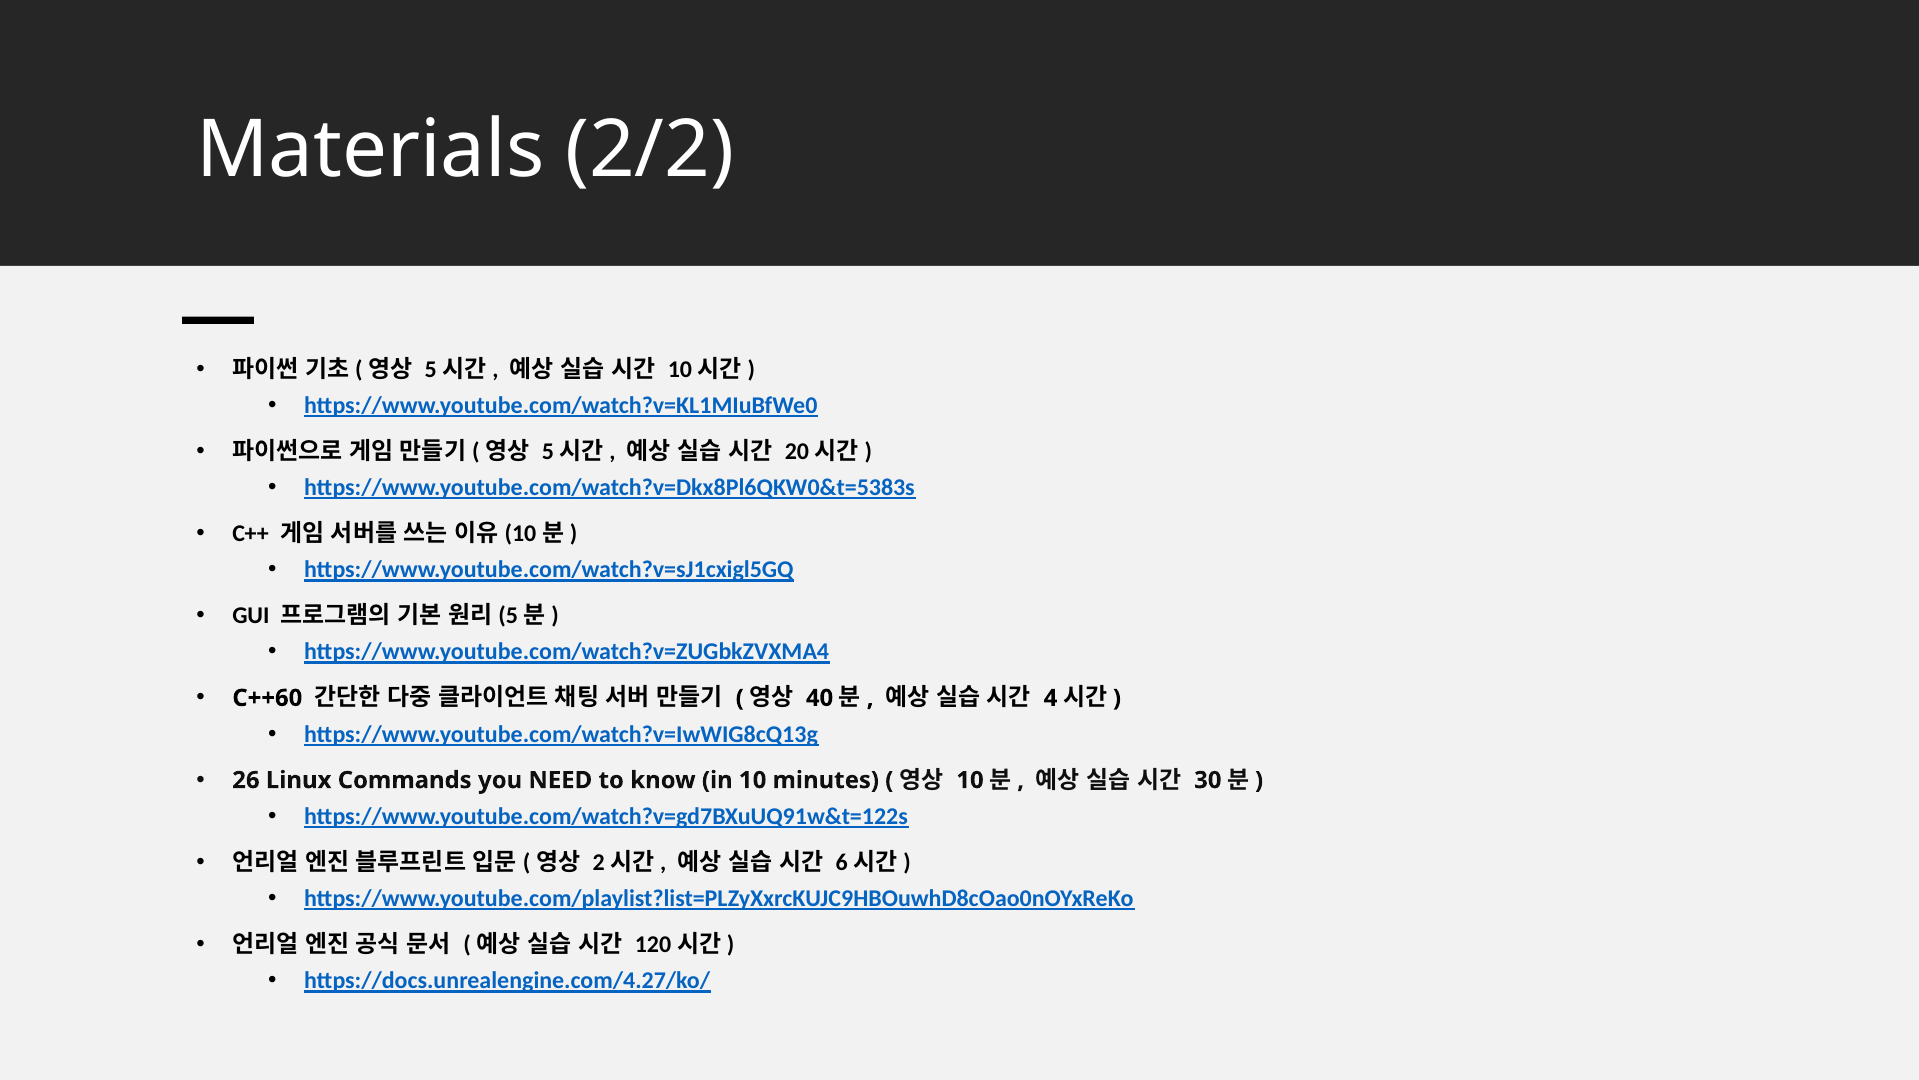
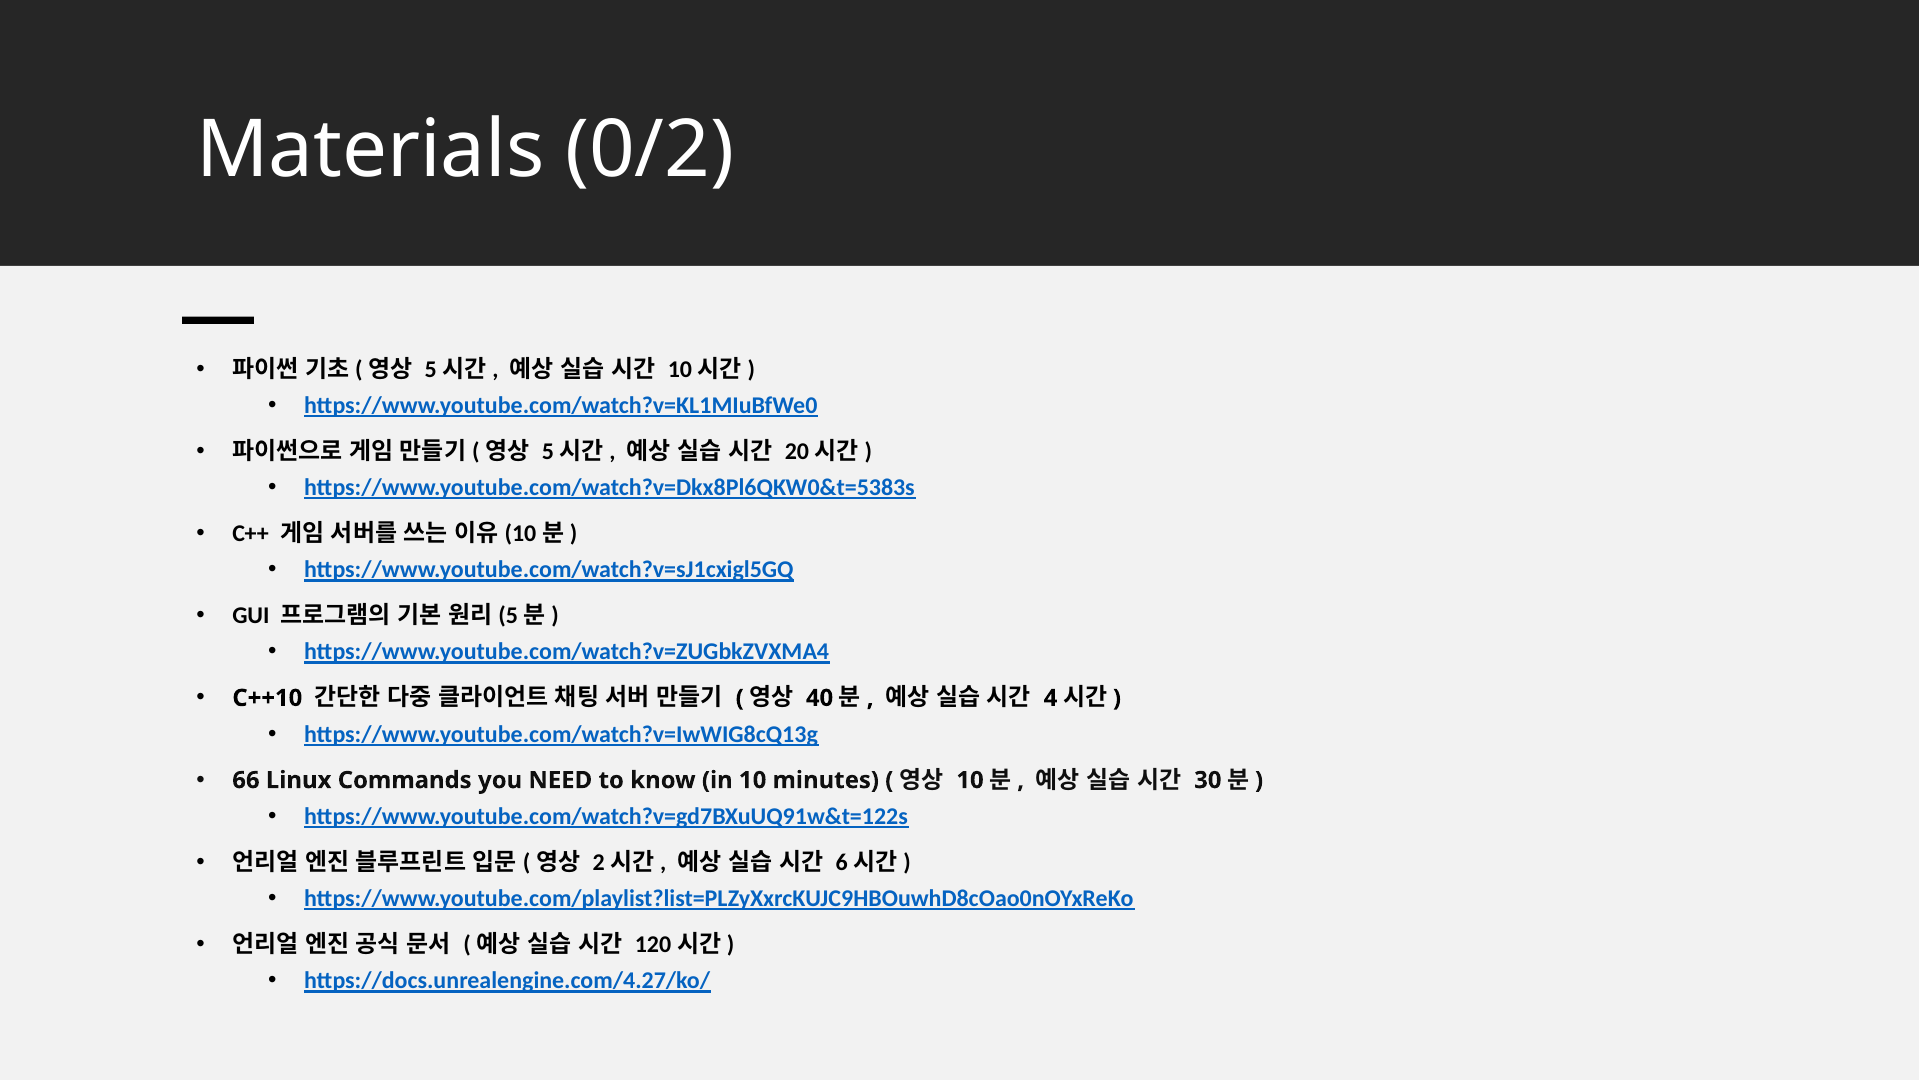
2/2: 2/2 -> 0/2 (650, 150)
C++60: C++60 -> C++10 (267, 698)
26: 26 -> 66 (246, 780)
